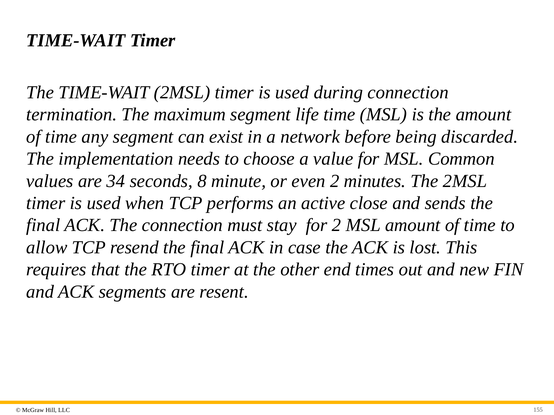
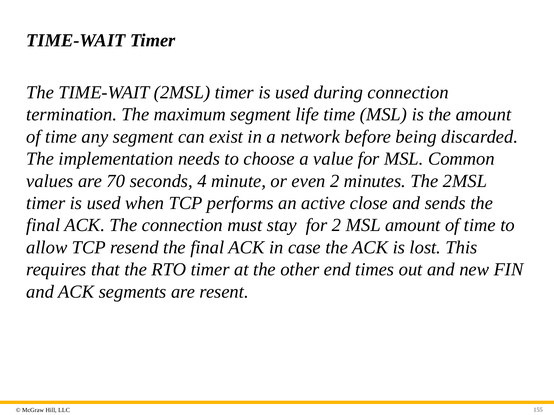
34: 34 -> 70 (116, 181)
8: 8 -> 4 (202, 181)
